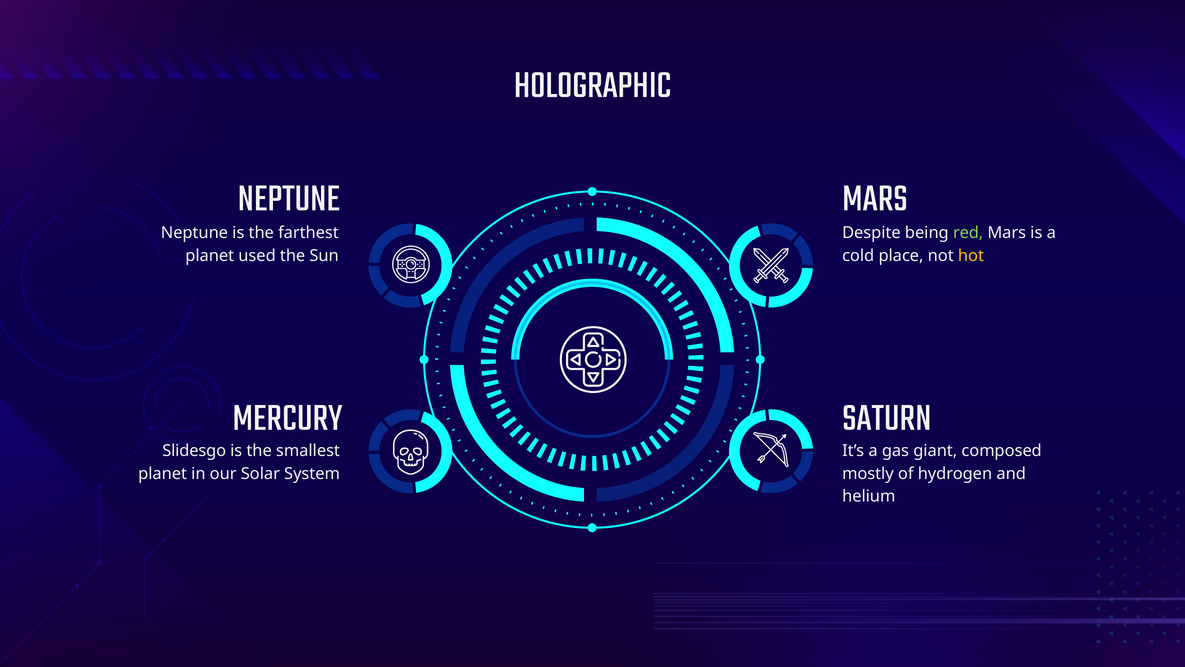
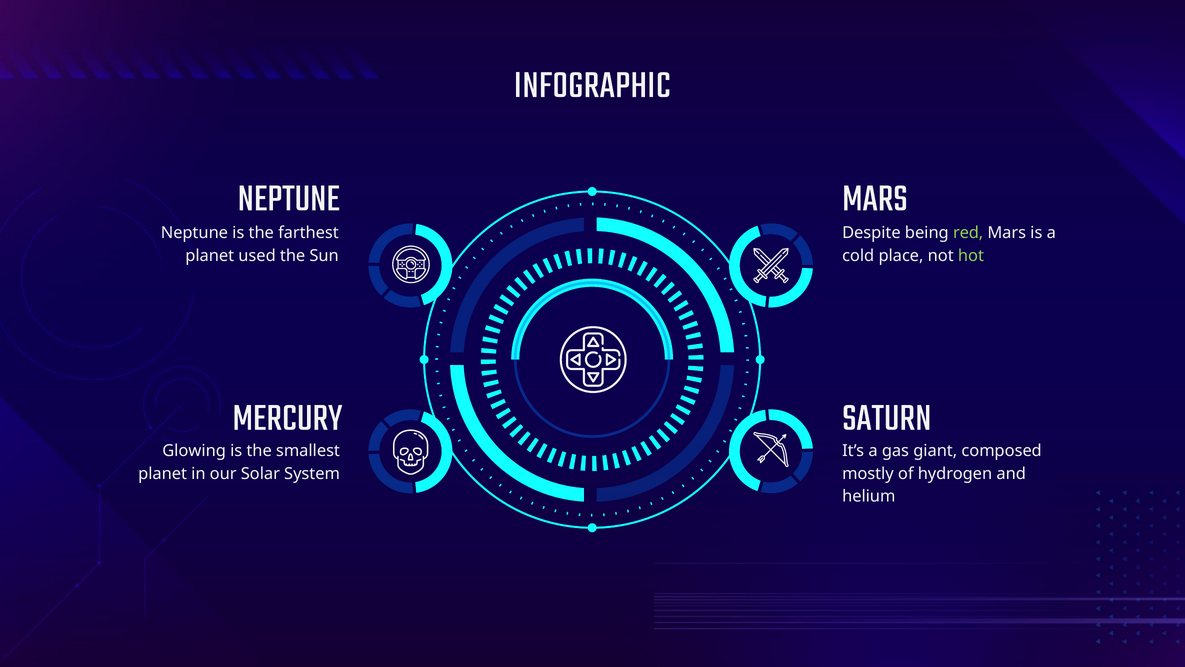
HOLOGRAPHIC: HOLOGRAPHIC -> INFOGRAPHIC (592, 84)
hot colour: yellow -> light green (971, 256)
Slidesgo: Slidesgo -> Glowing (194, 451)
